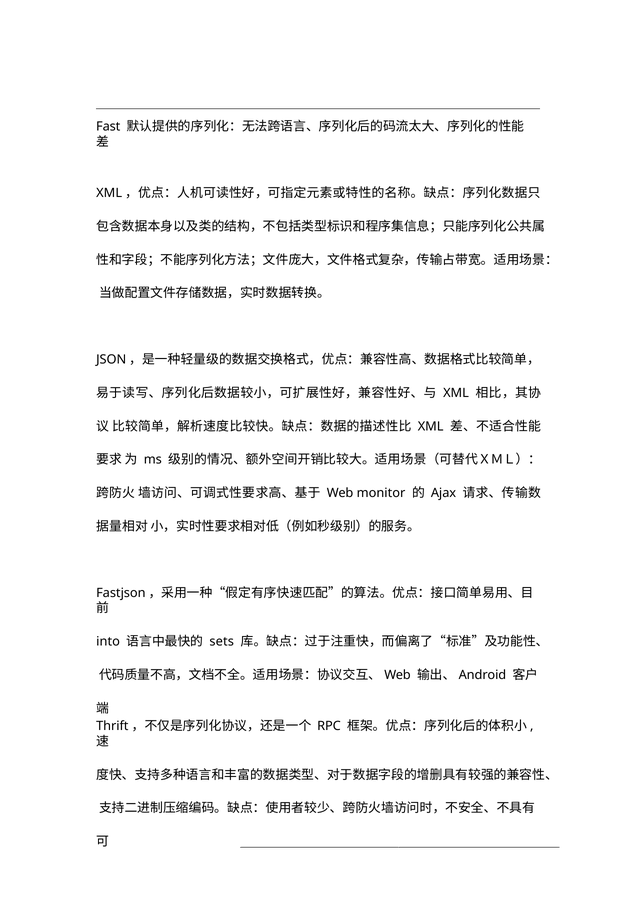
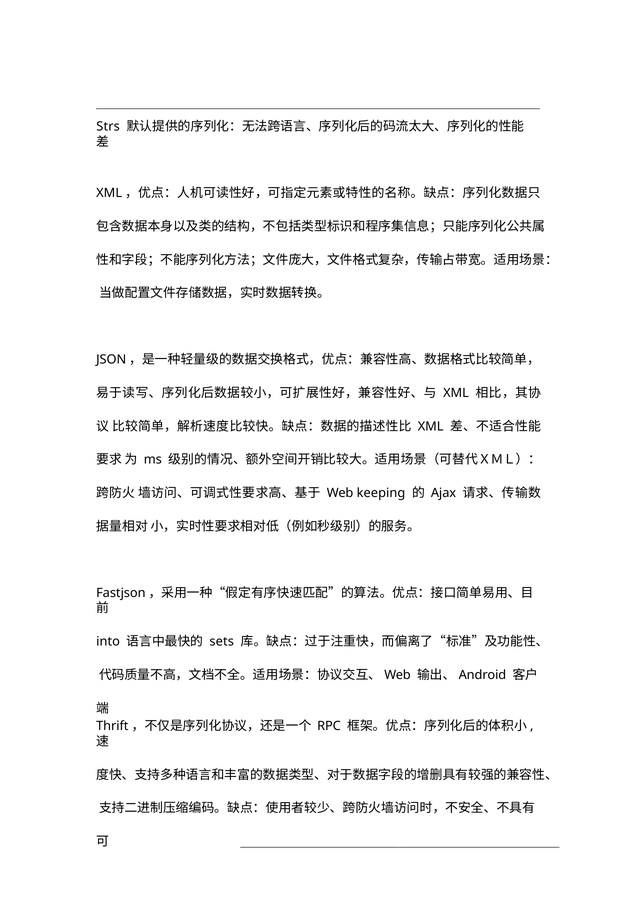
Fast: Fast -> Strs (108, 127)
monitor: monitor -> keeping (381, 494)
